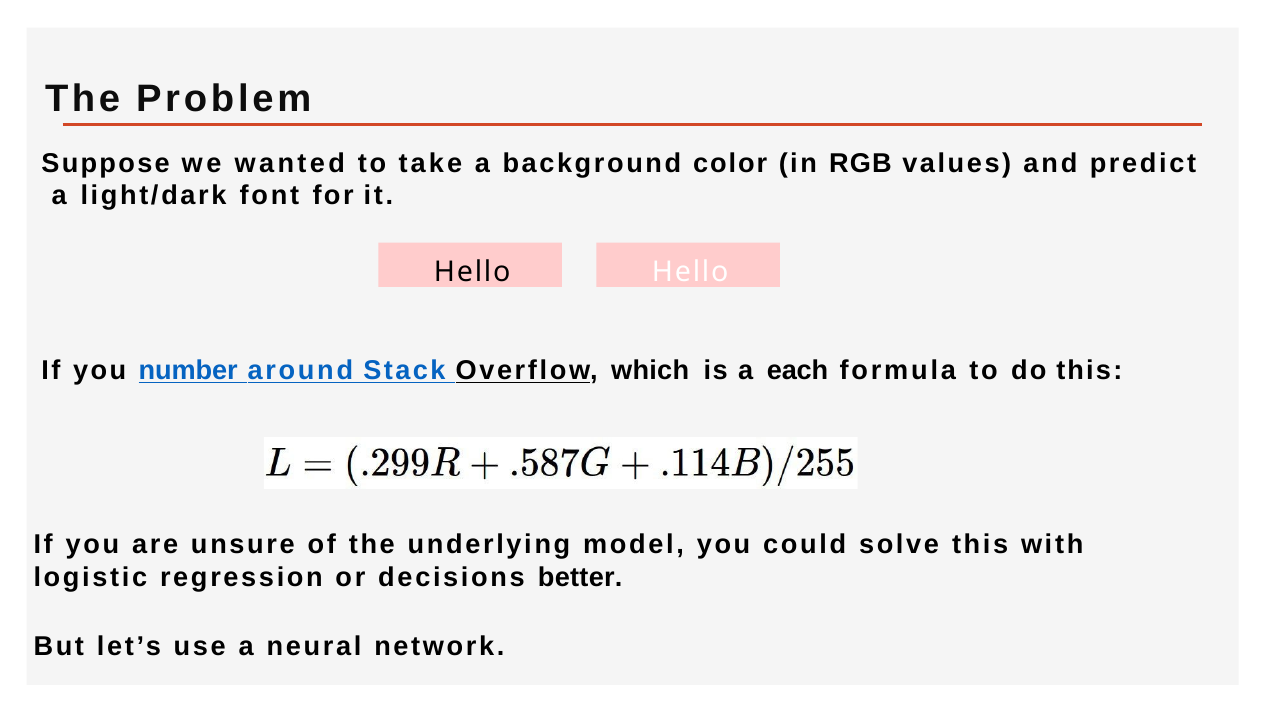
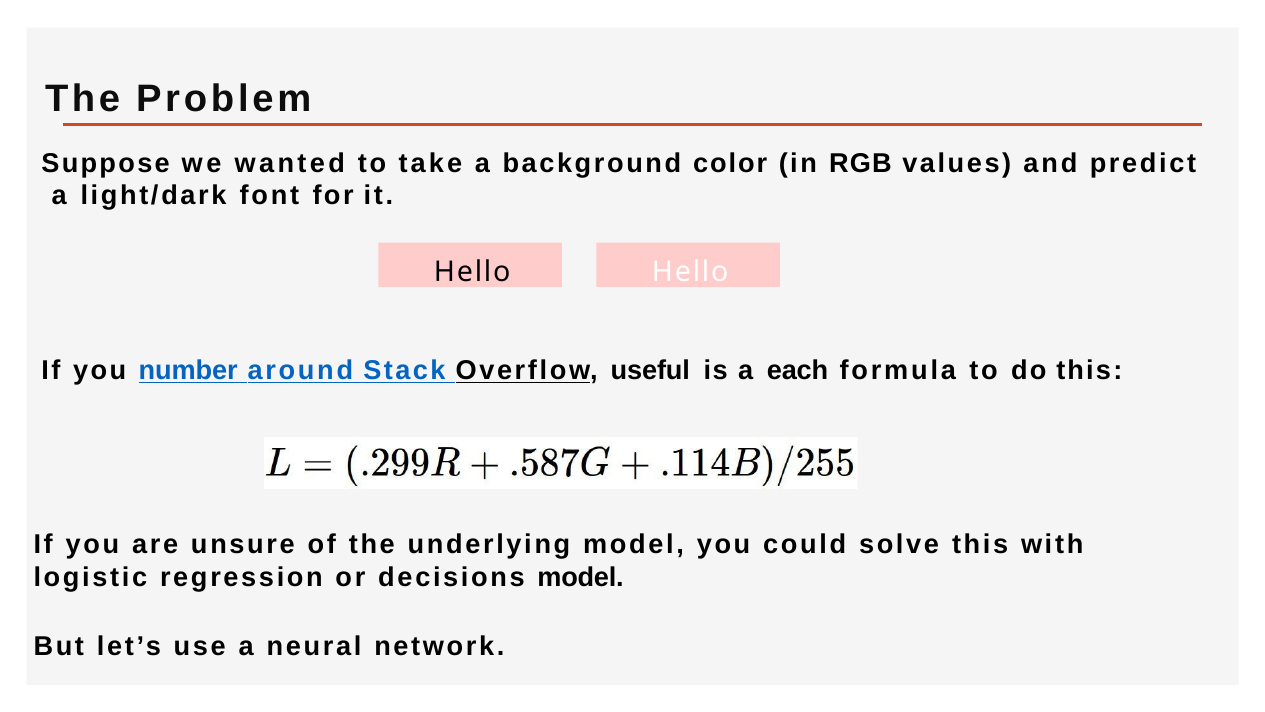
which: which -> useful (650, 370)
decisions better: better -> model (581, 577)
